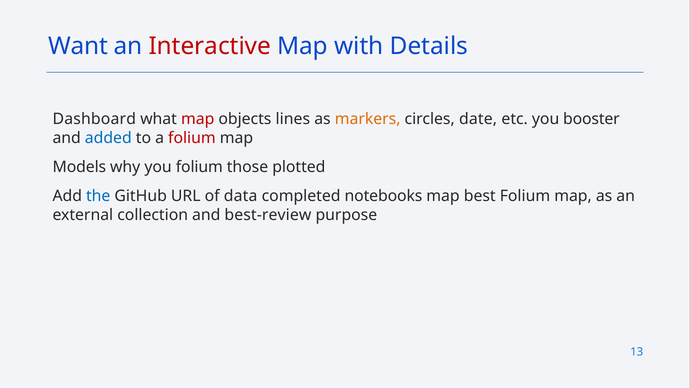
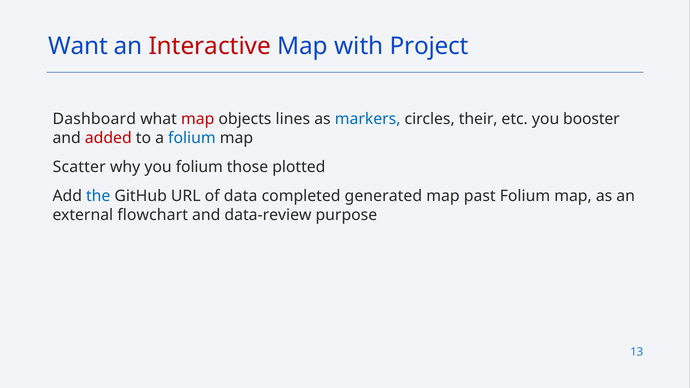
Details: Details -> Project (429, 46)
markers colour: orange -> blue (368, 119)
date: date -> their (478, 119)
added colour: blue -> red (108, 138)
folium colour: red -> blue (192, 138)
Models: Models -> Scatter (79, 167)
notebooks: notebooks -> generated (383, 196)
best: best -> past (480, 196)
collection: collection -> flowchart (153, 215)
best-review: best-review -> data-review (268, 215)
